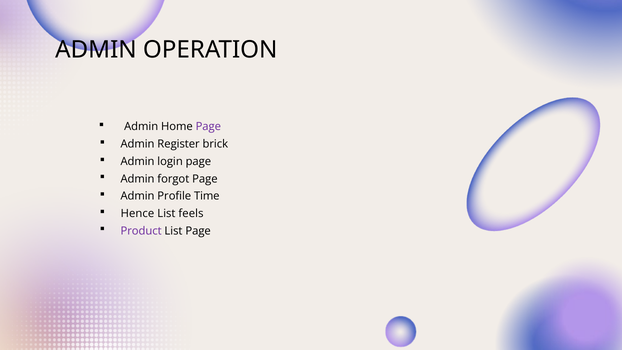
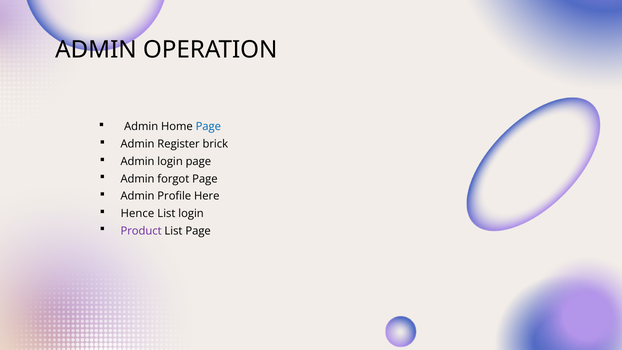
Page colour: purple -> blue (208, 127)
Time: Time -> Here (207, 196)
List feels: feels -> login (191, 213)
